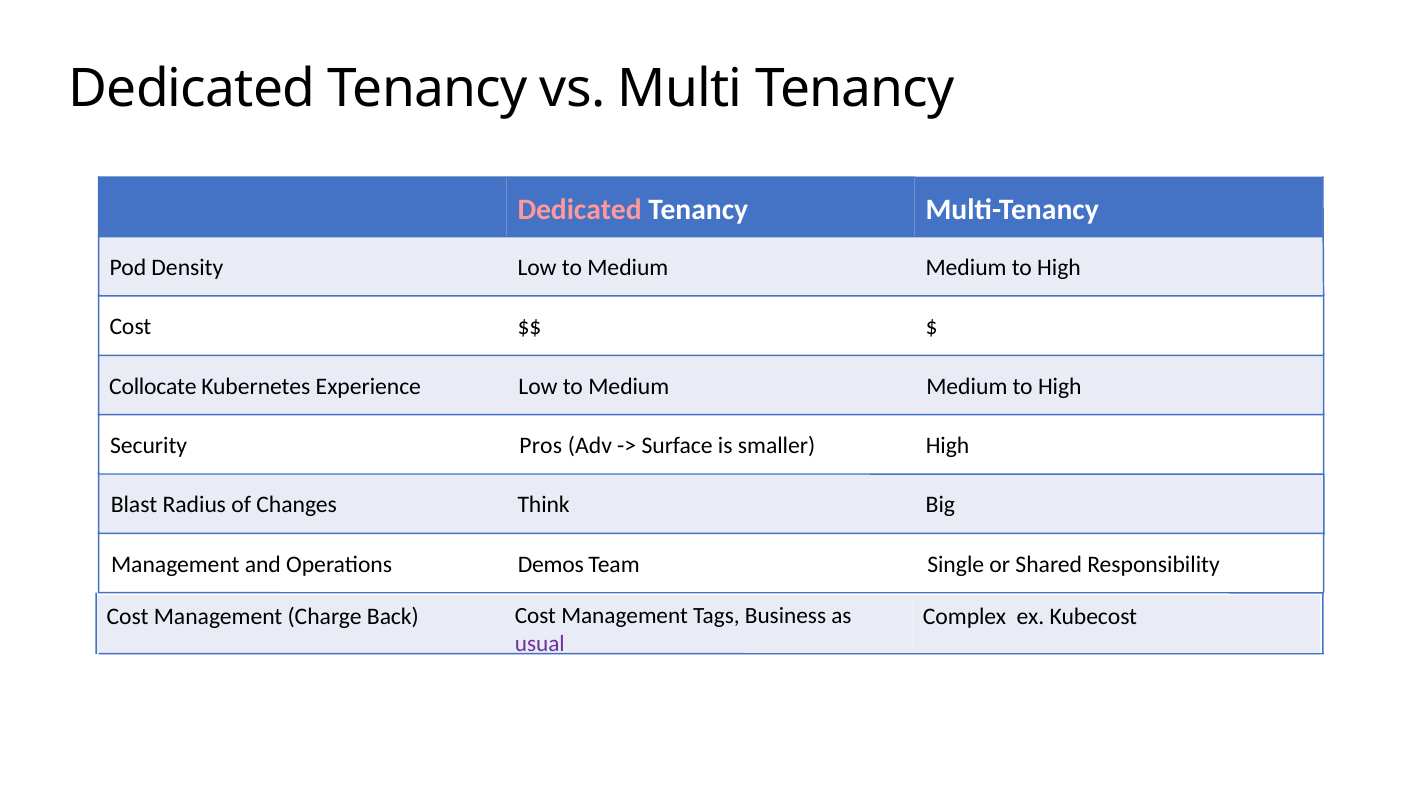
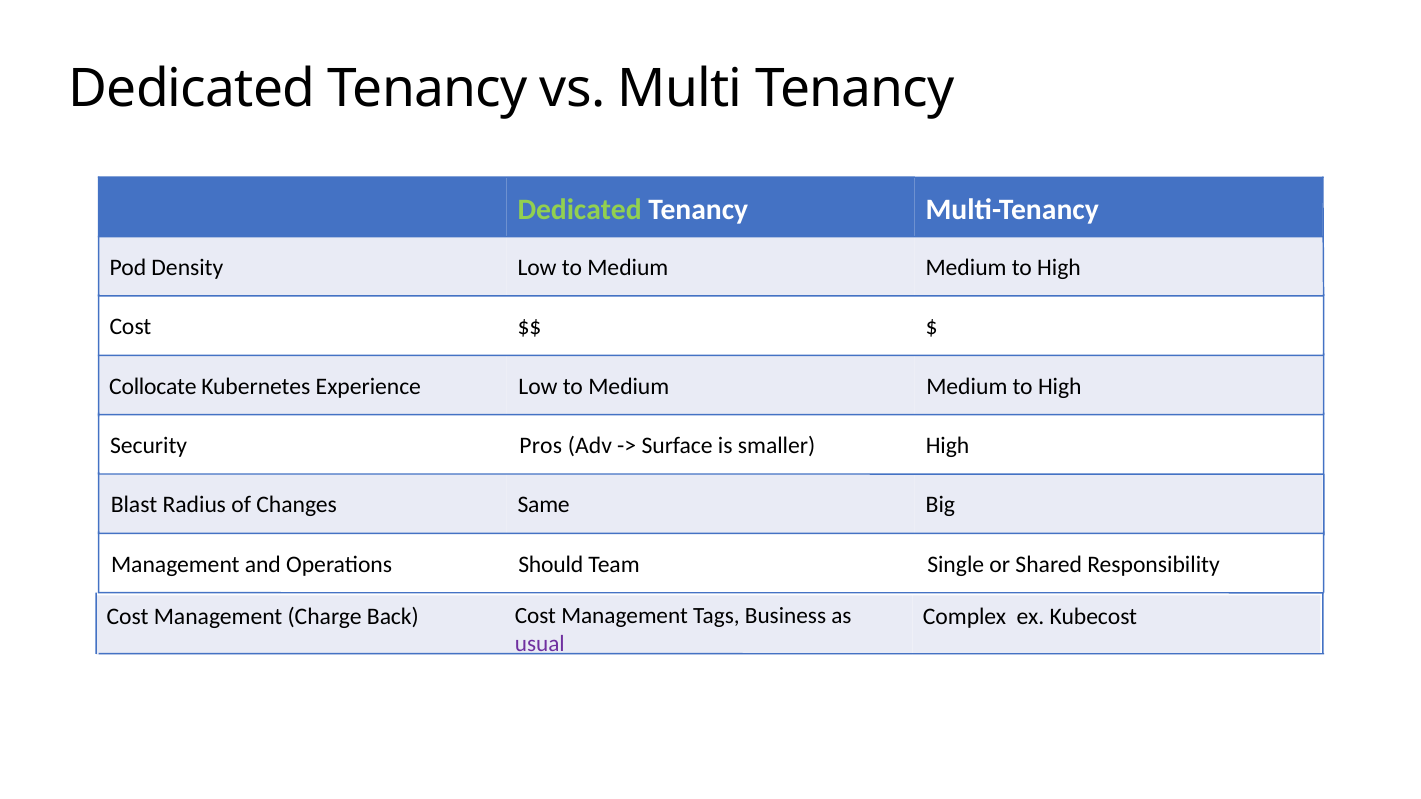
Dedicated colour: pink -> light green (580, 209)
Think: Think -> Same (544, 505)
Demos: Demos -> Should (551, 565)
